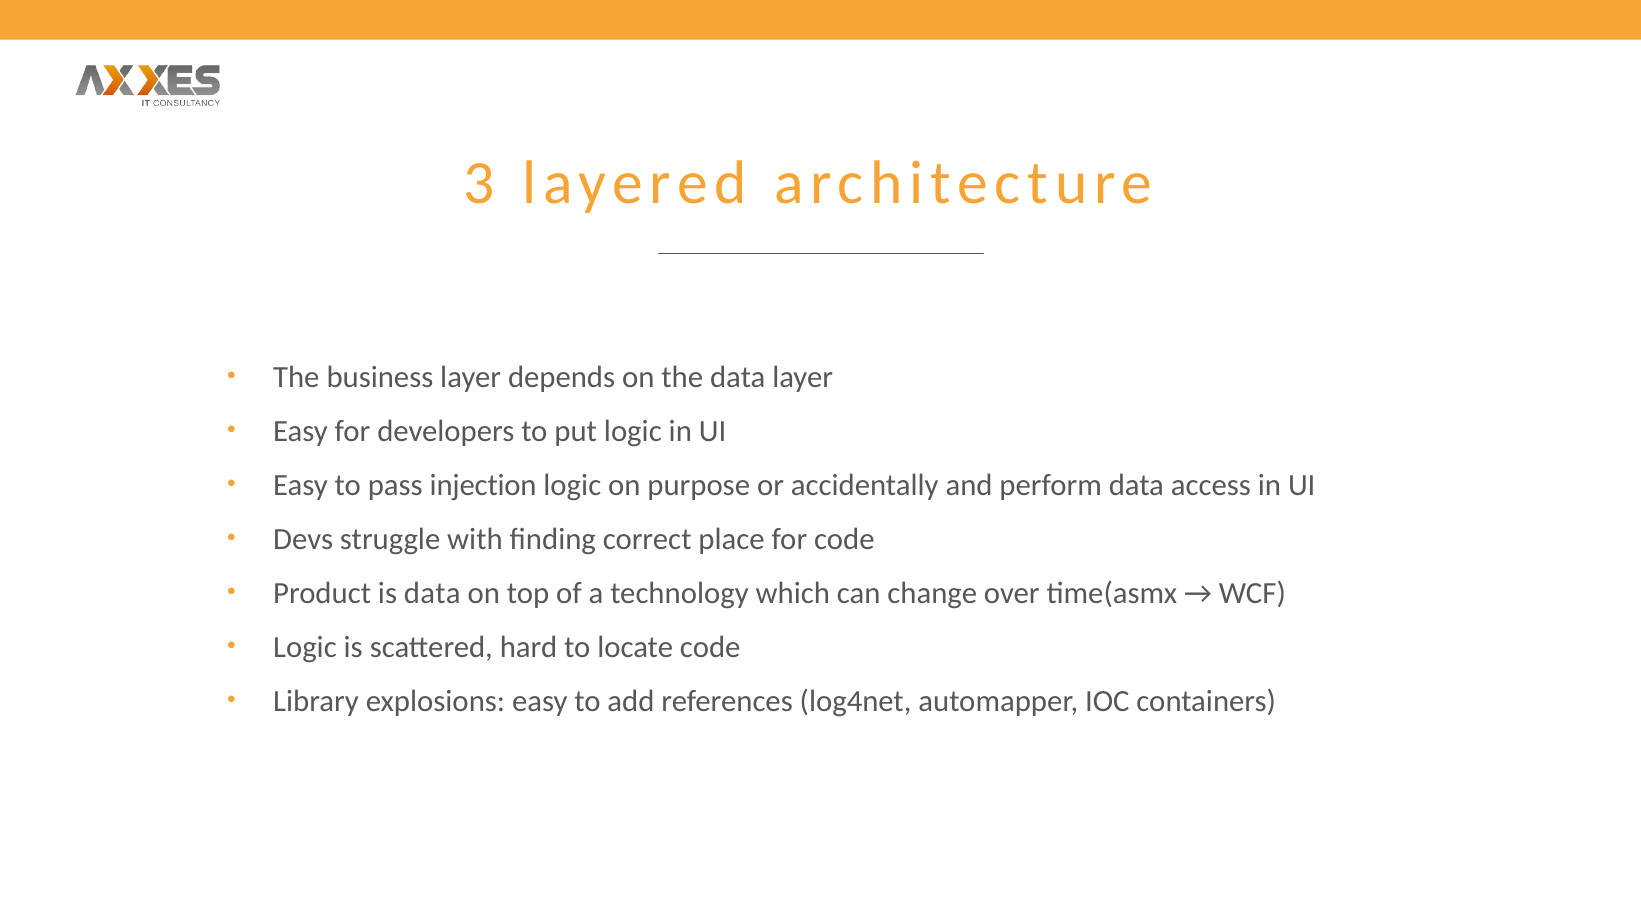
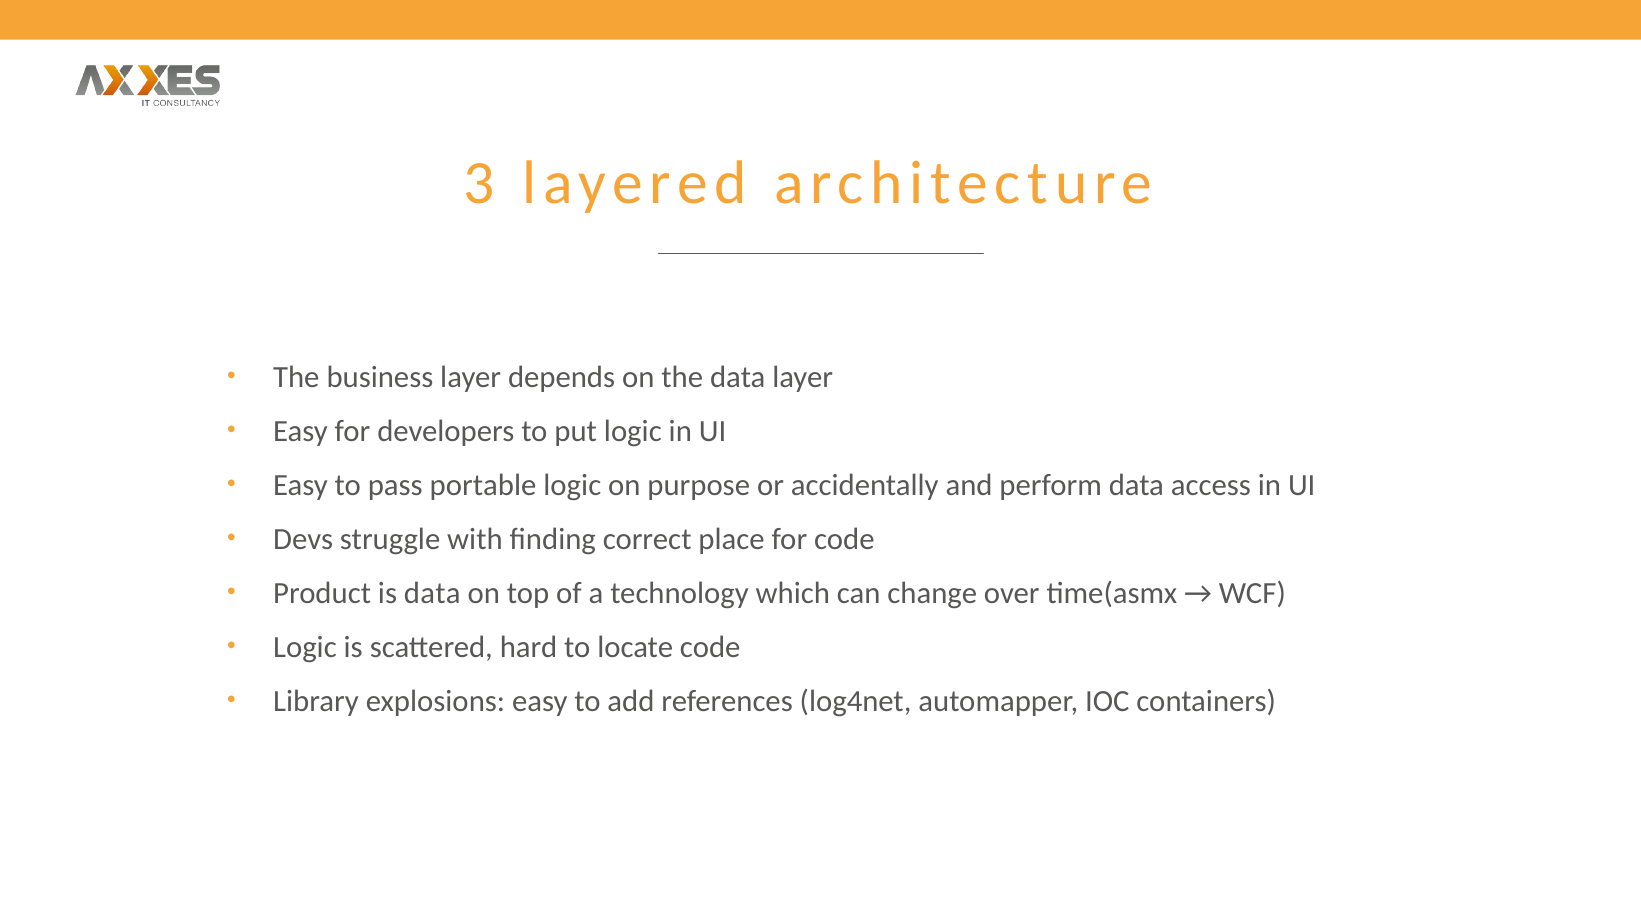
injection: injection -> portable (483, 485)
